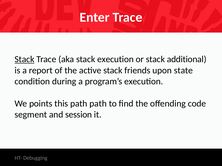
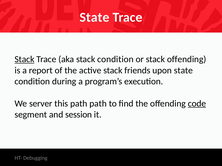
Enter: Enter -> State (95, 17)
stack execution: execution -> condition (115, 59)
stack additional: additional -> offending (187, 59)
points: points -> server (41, 104)
code underline: none -> present (197, 104)
